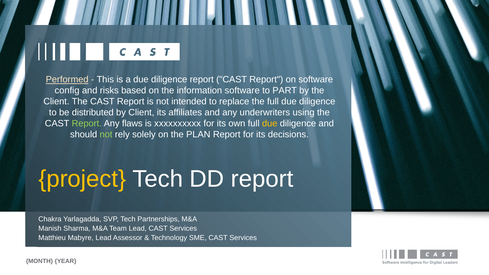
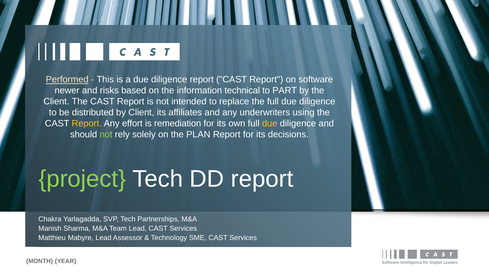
config: config -> newer (67, 91)
information software: software -> technical (242, 91)
Report colour: light green -> yellow (87, 124)
flaws: flaws -> effort (132, 124)
xxxxxxxxxx: xxxxxxxxxx -> remediation (178, 124)
project colour: yellow -> light green (82, 179)
